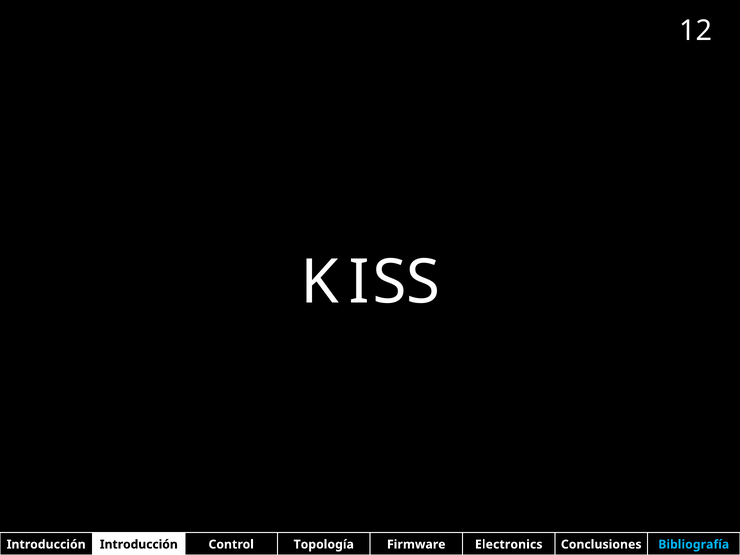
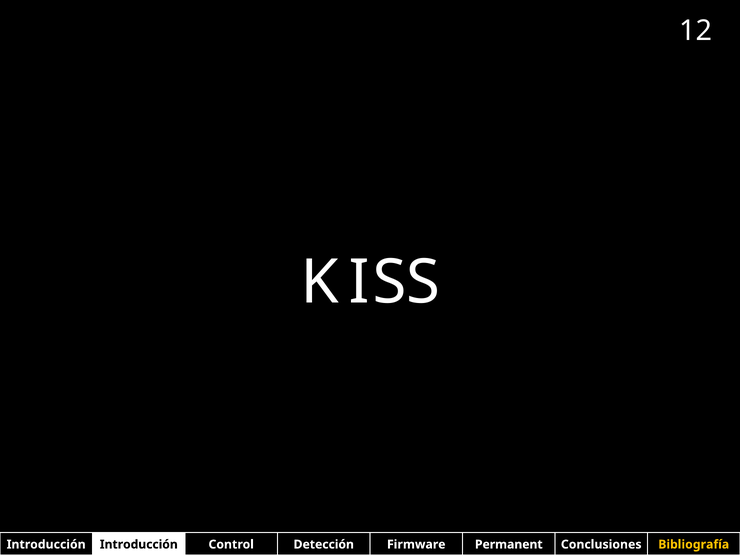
Topología: Topología -> Detección (324, 544)
Electronics: Electronics -> Permanent (509, 544)
Bibliografía colour: light blue -> yellow (694, 544)
